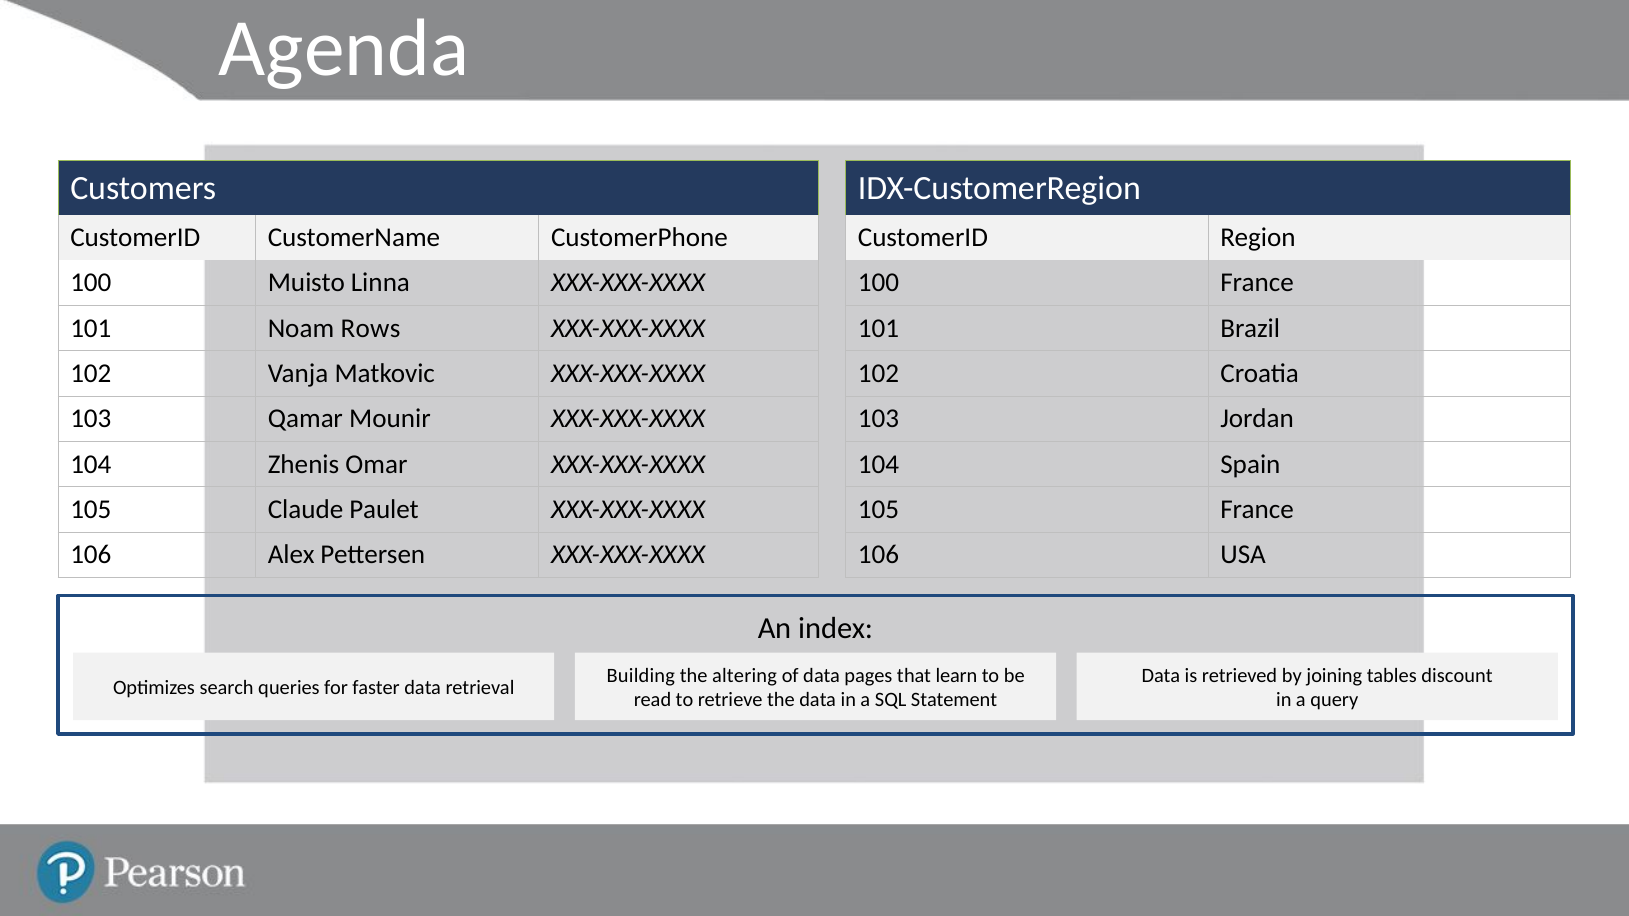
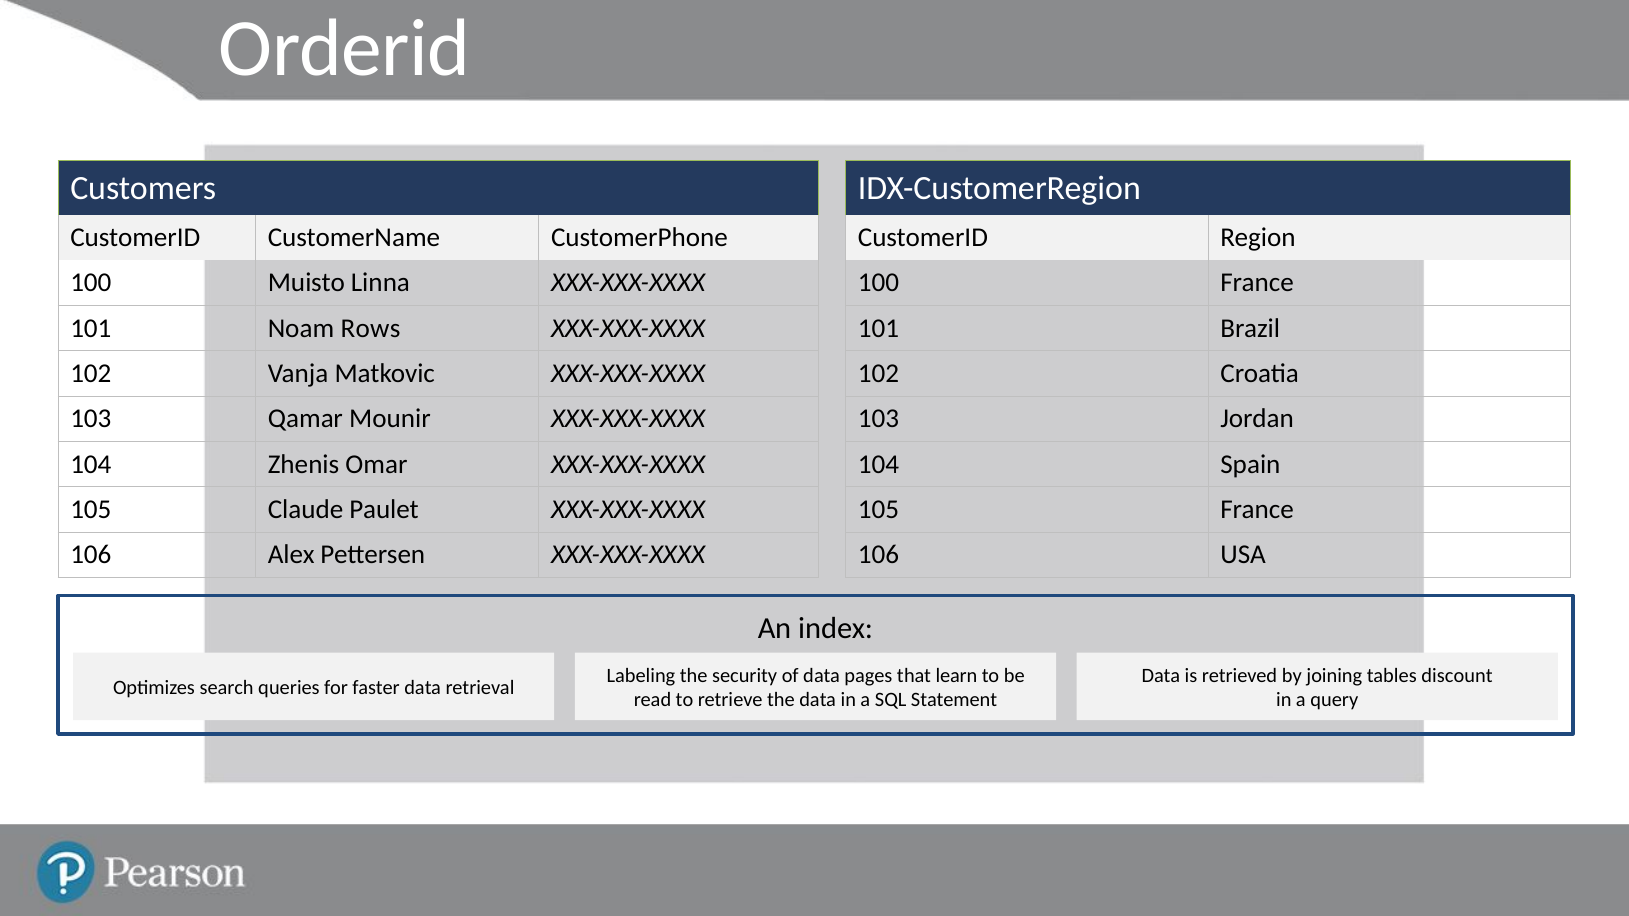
Agenda: Agenda -> Orderid (344, 49)
Building: Building -> Labeling (641, 676)
altering: altering -> security (745, 676)
